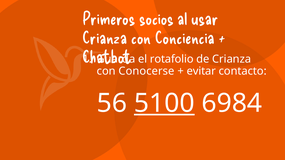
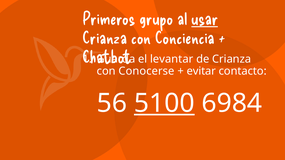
socios: socios -> grupo (156, 19)
usar underline: none -> present (205, 19)
rotafolio: rotafolio -> levantar (172, 59)
